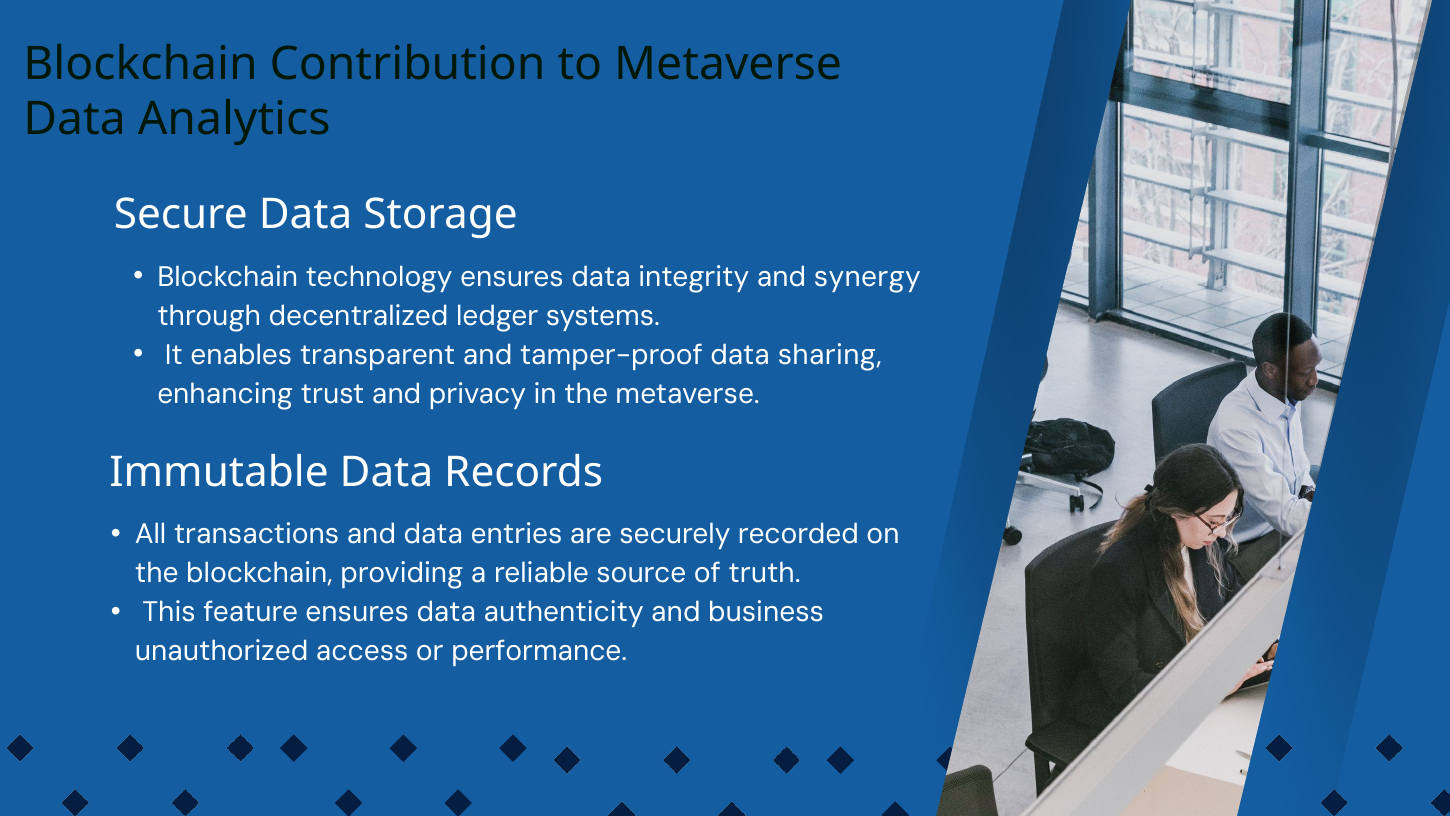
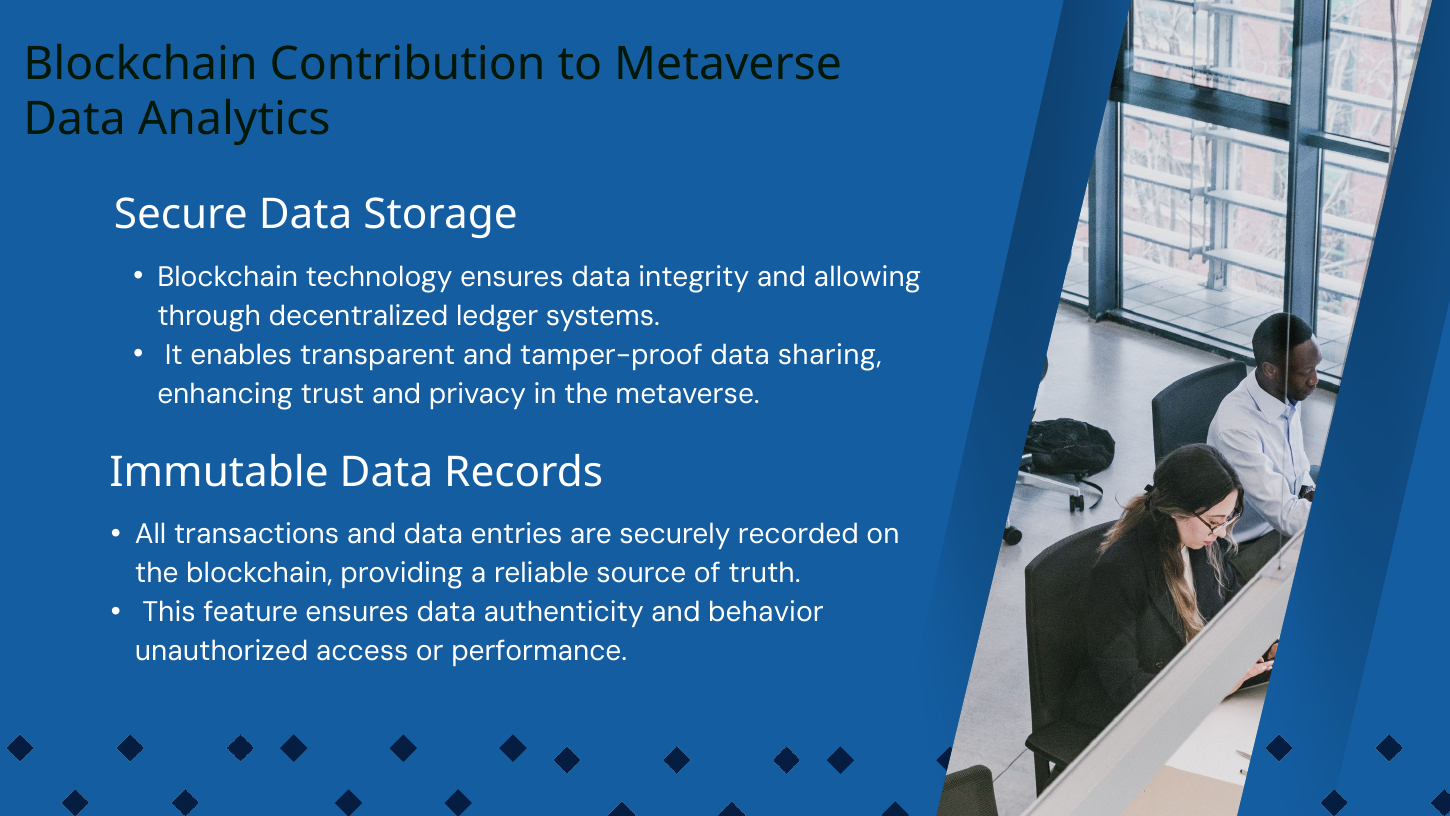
synergy: synergy -> allowing (867, 277)
business: business -> behavior (766, 612)
